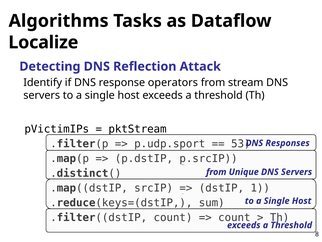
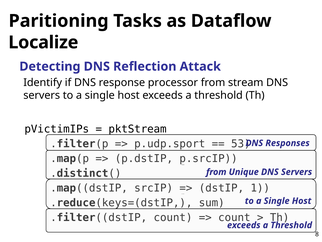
Algorithms: Algorithms -> Paritioning (59, 21)
operators: operators -> processor (173, 82)
